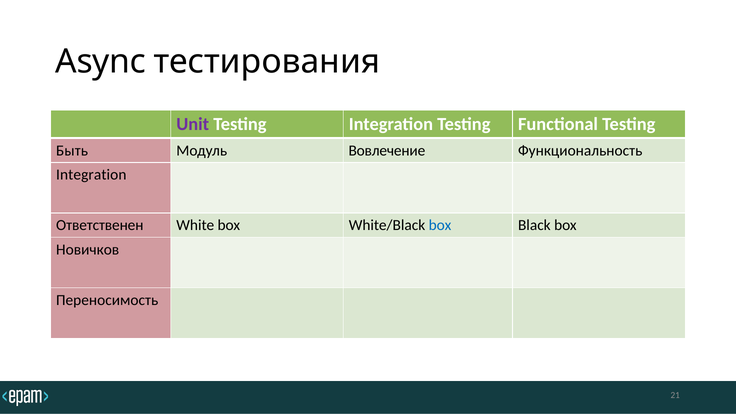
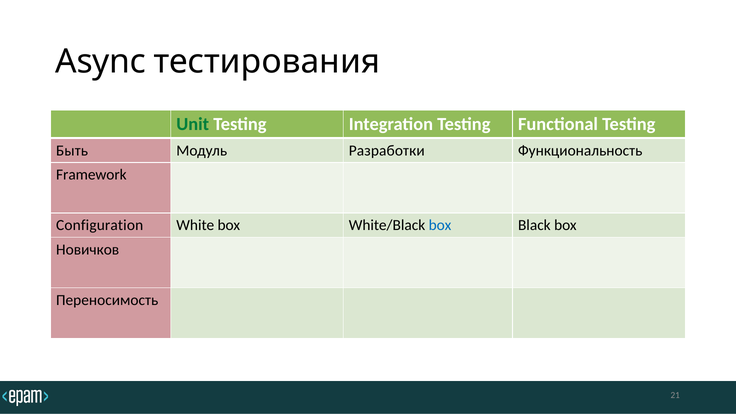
Unit colour: purple -> green (193, 124)
Вовлечение: Вовлечение -> Разработки (387, 151)
Integration: Integration -> Framework (91, 175)
Ответственен: Ответственен -> Configuration (100, 225)
